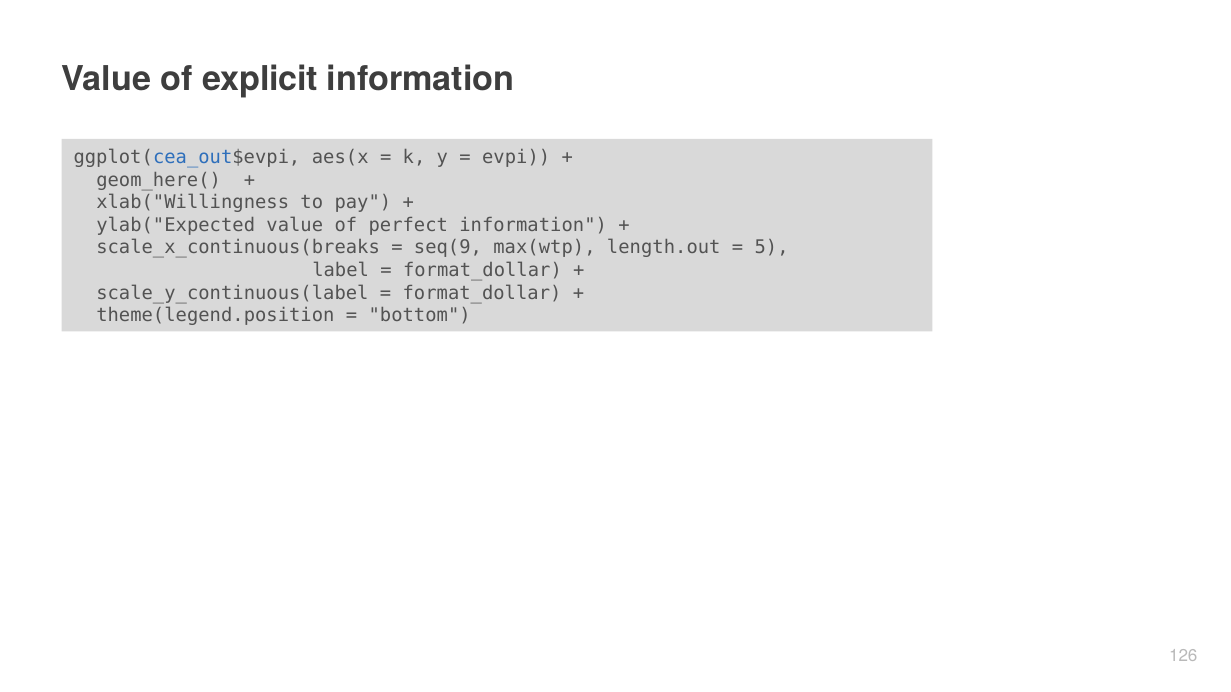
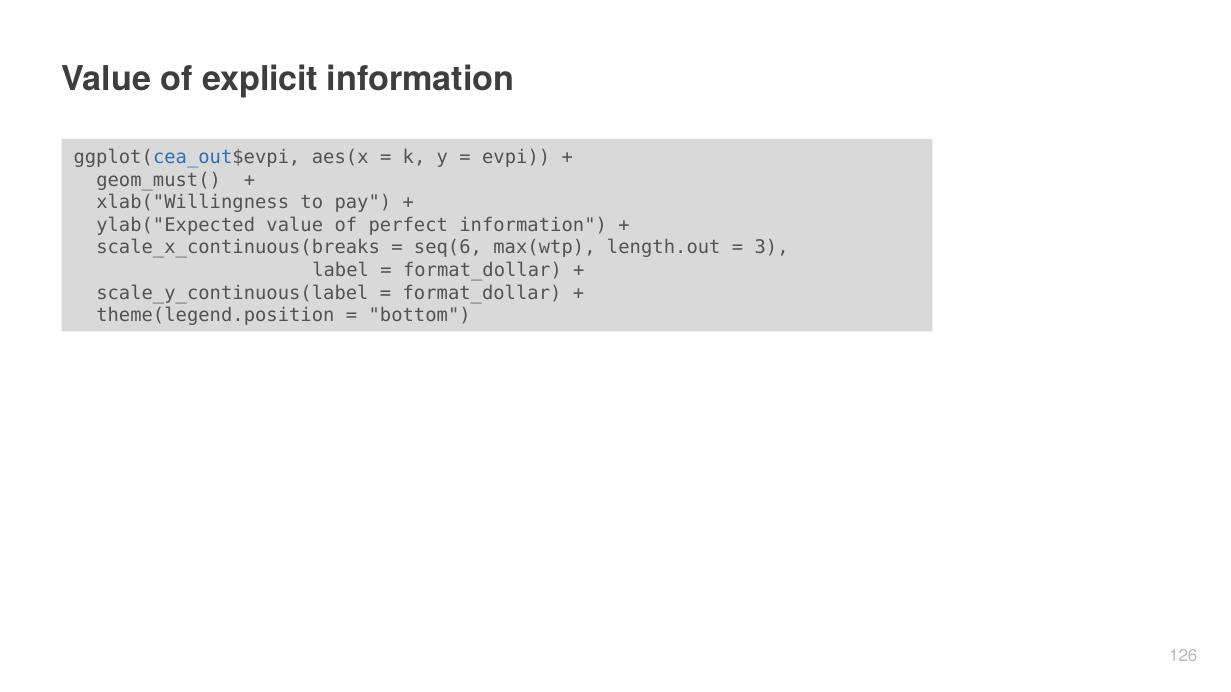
geom_here(: geom_here( -> geom_must( (159, 180)
seq(9: seq(9 -> seq(6 (448, 248)
5: 5 -> 3 (772, 248)
